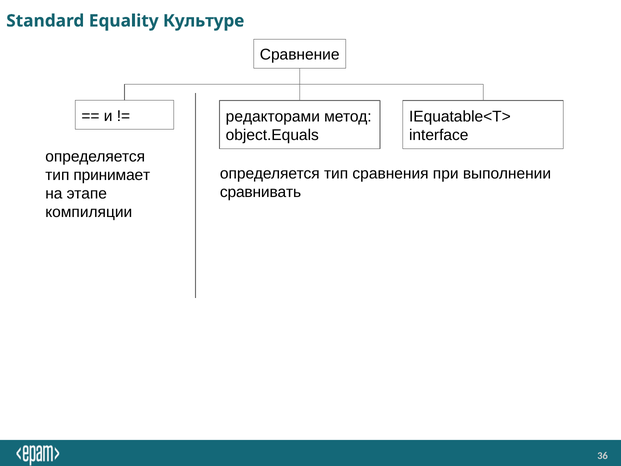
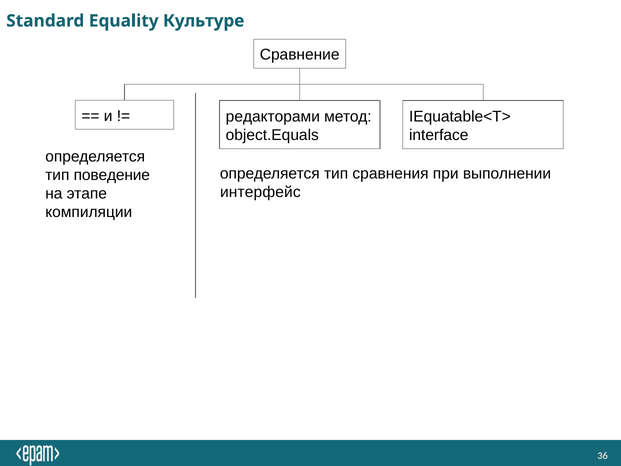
принимает: принимает -> поведение (112, 175)
сравнивать: сравнивать -> интерфейс (260, 192)
